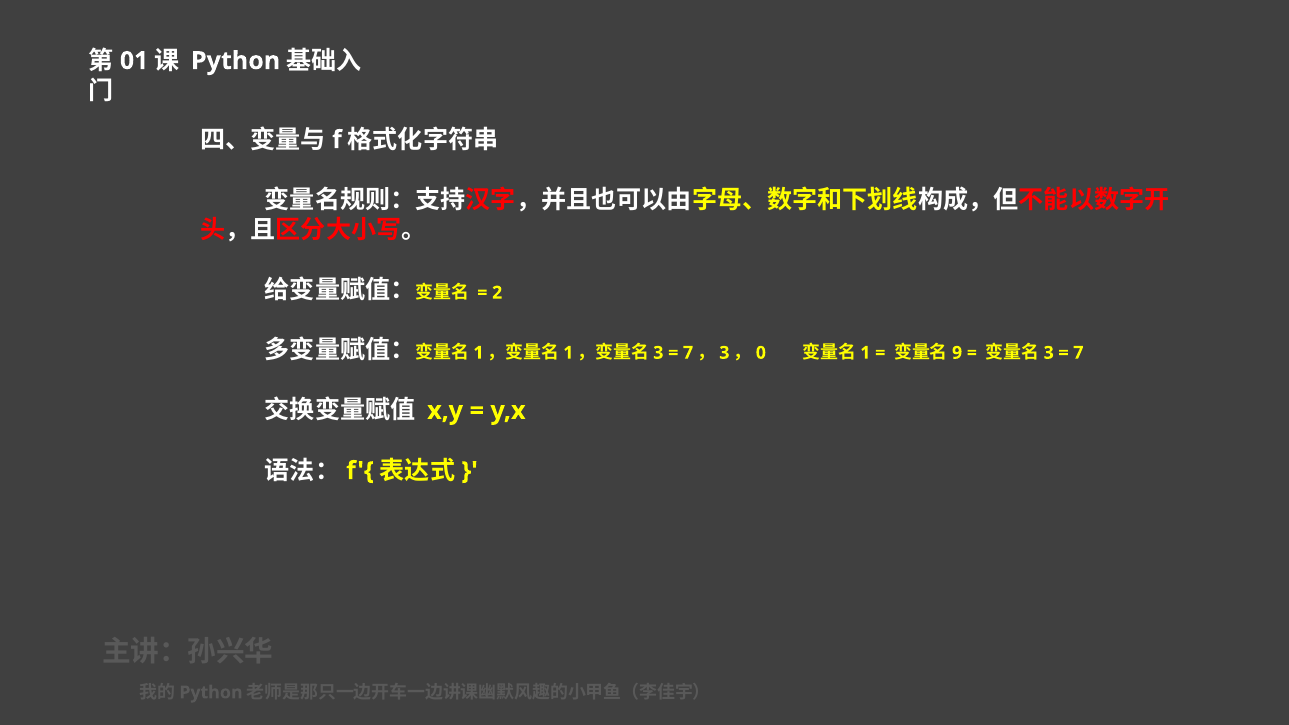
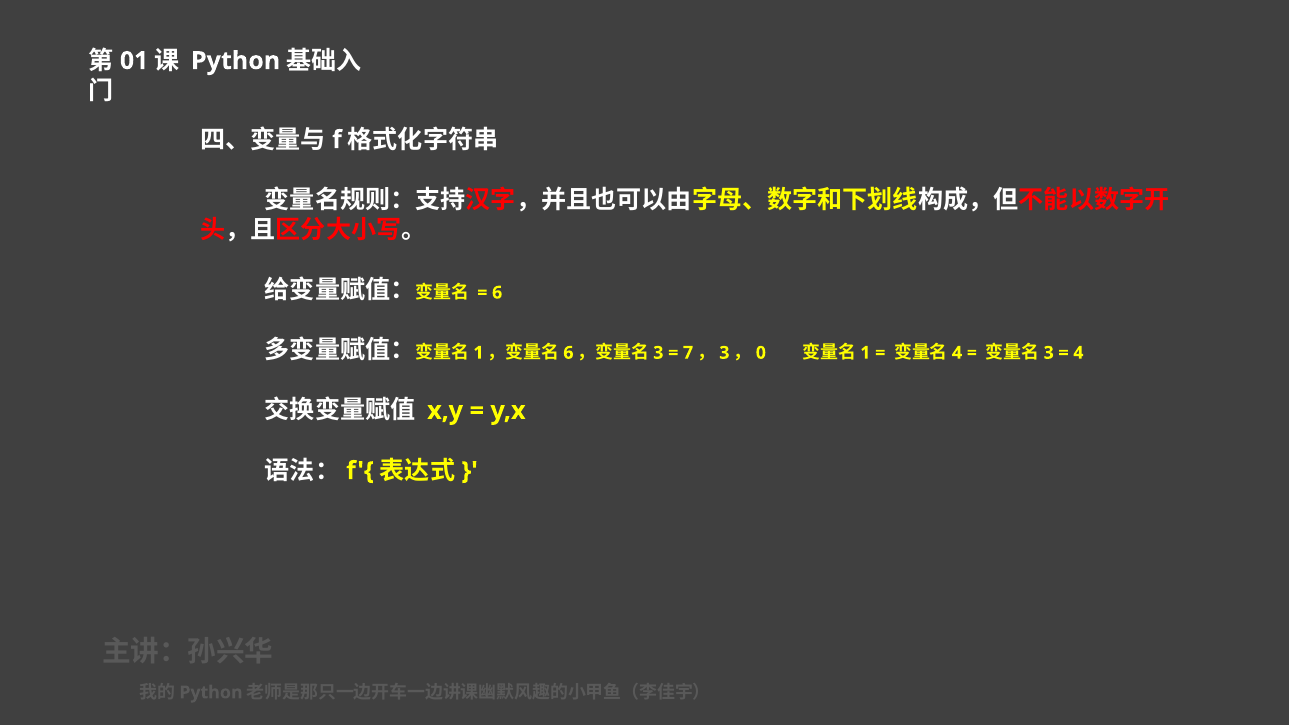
2: 2 -> 6 (497, 293)
1: 1 -> 6 (568, 353)
9: 9 -> 4 (957, 353)
7: 7 -> 4 (1078, 353)
